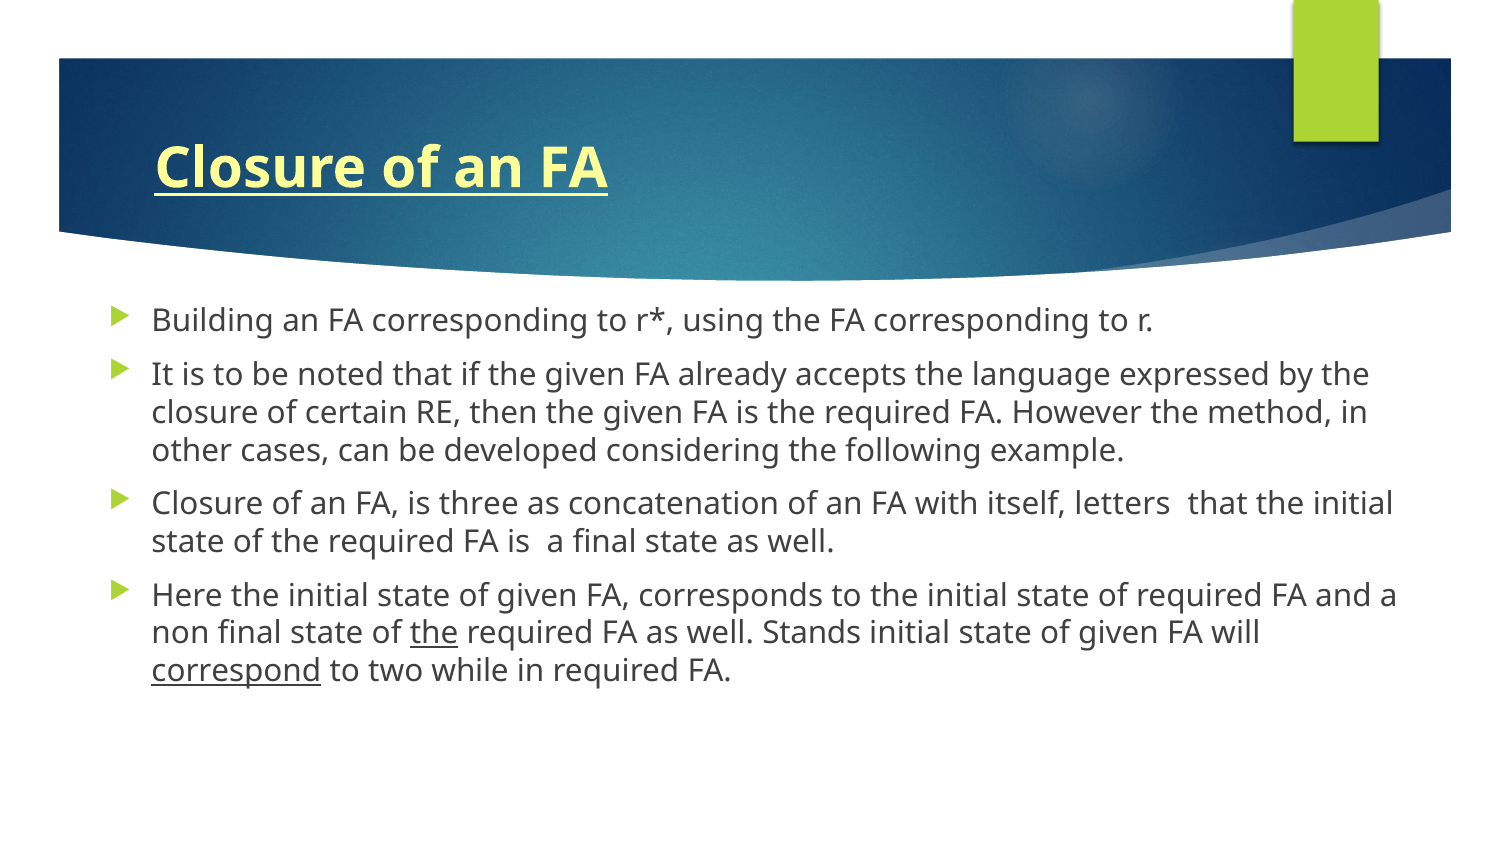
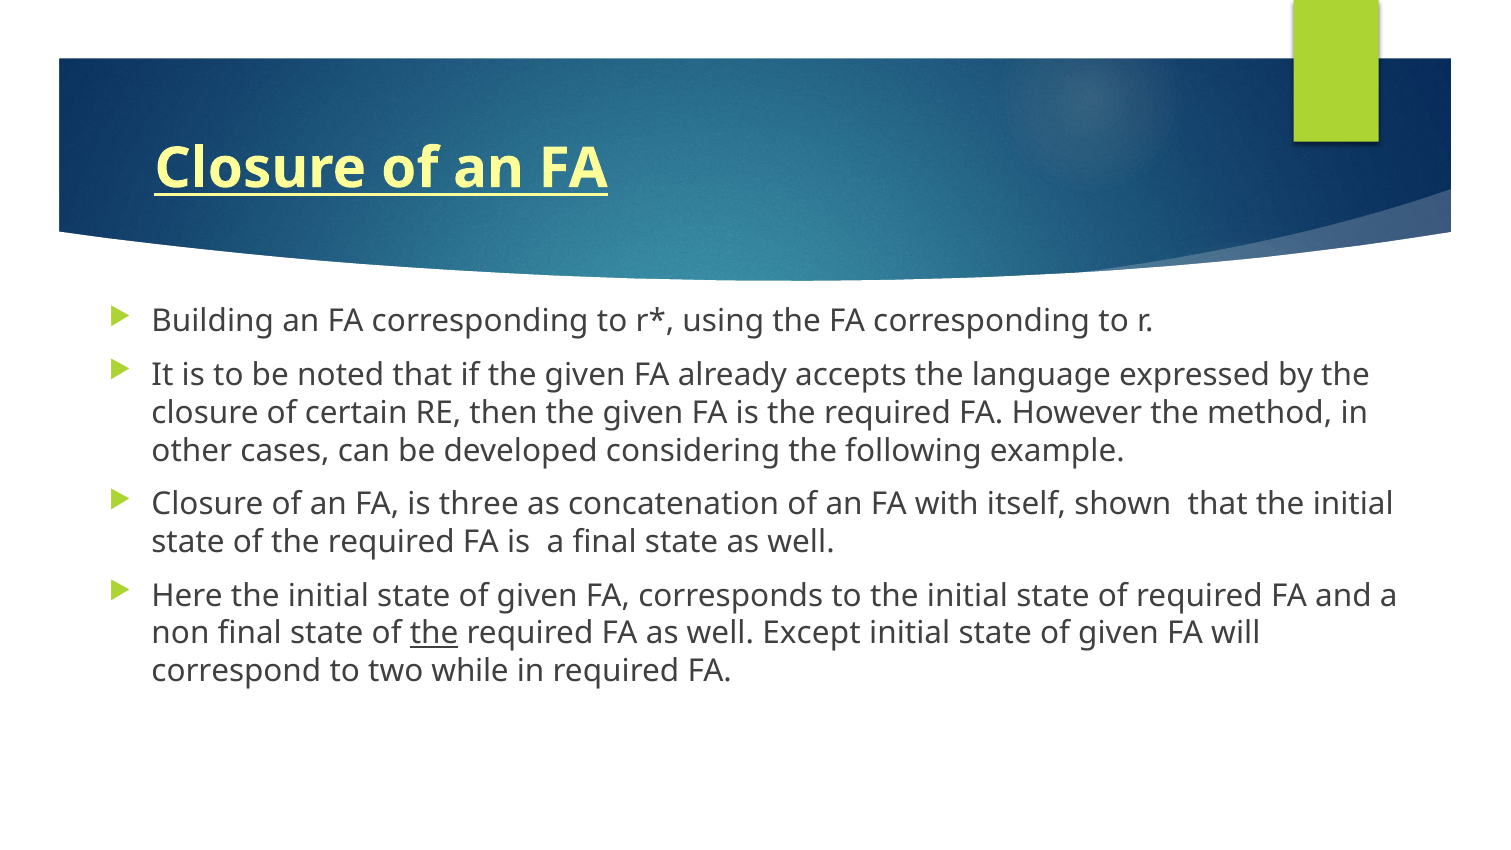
letters: letters -> shown (1123, 504)
Stands: Stands -> Except (812, 634)
correspond underline: present -> none (236, 671)
